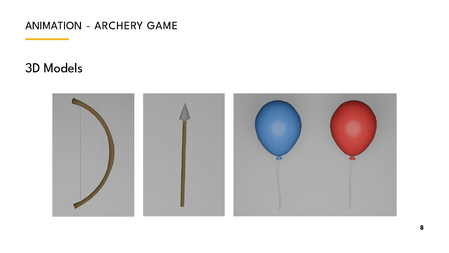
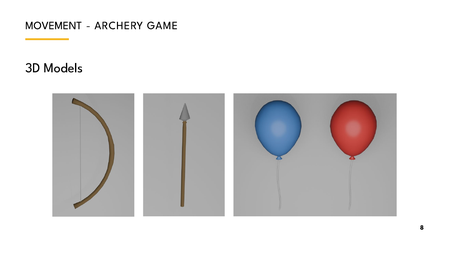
ANIMATION: ANIMATION -> MOVEMENT (54, 25)
